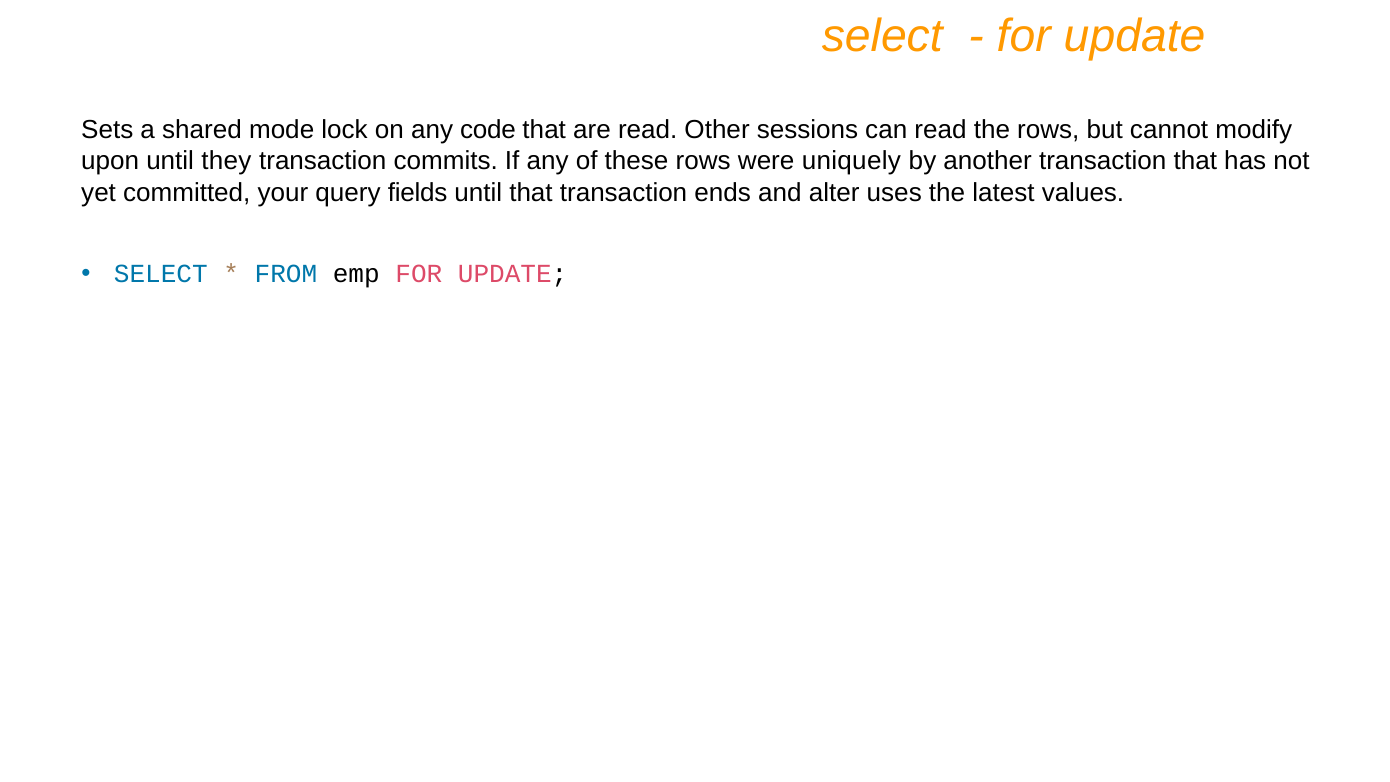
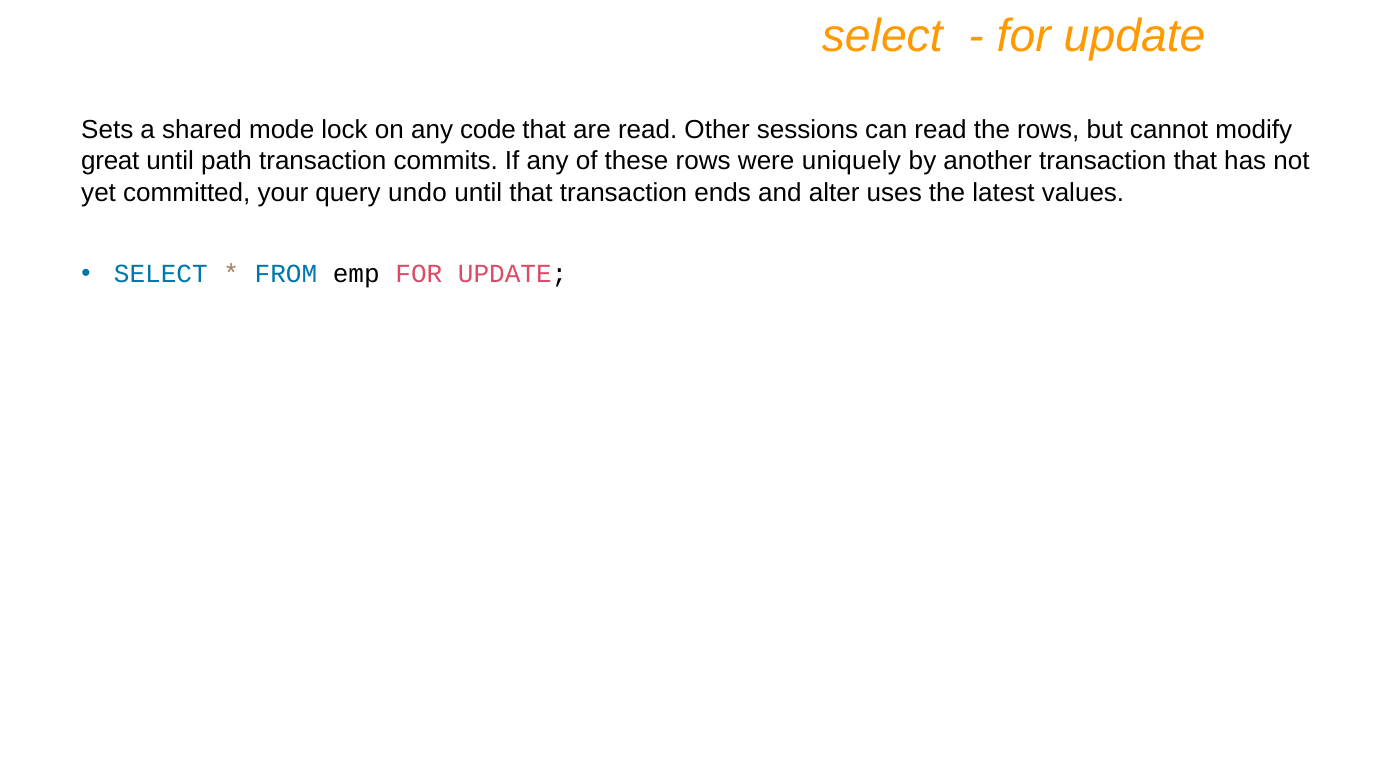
upon: upon -> great (110, 161)
they: they -> path (226, 161)
fields: fields -> undo (417, 192)
